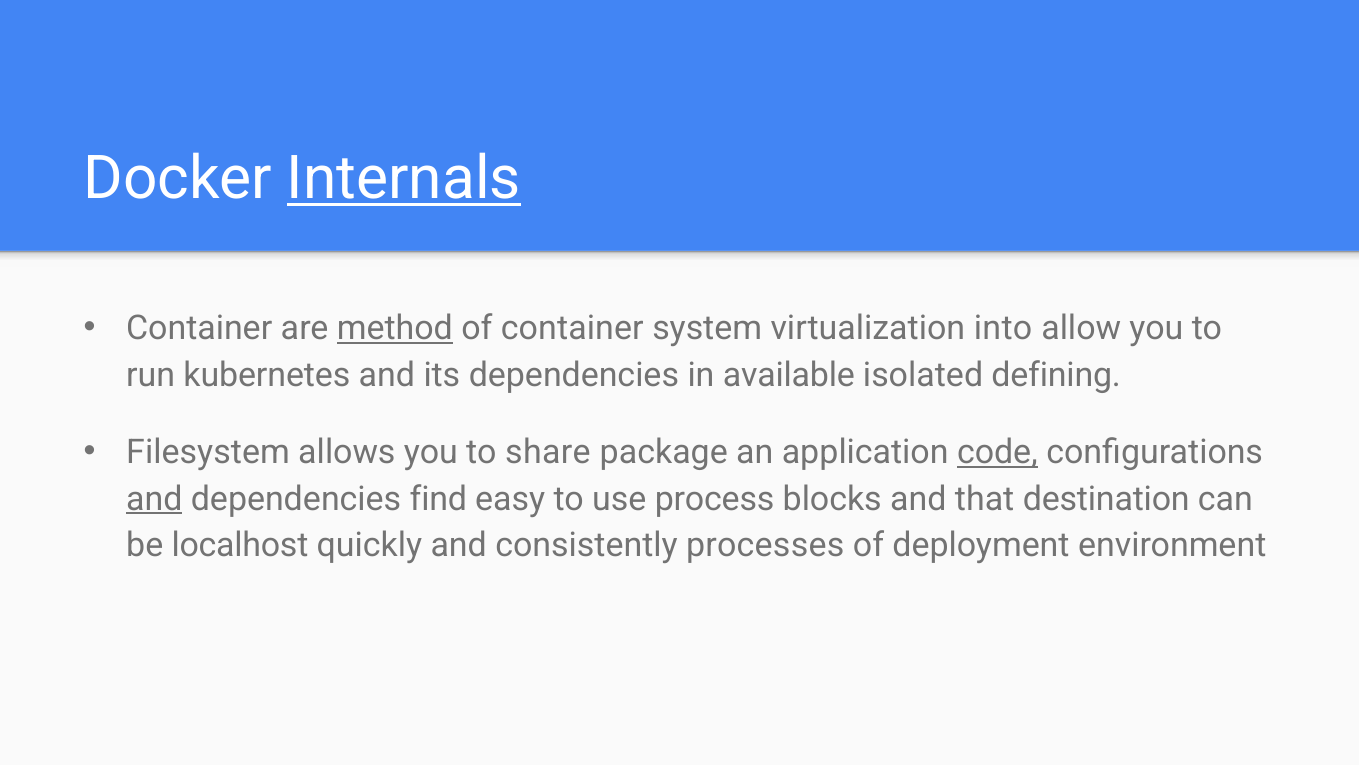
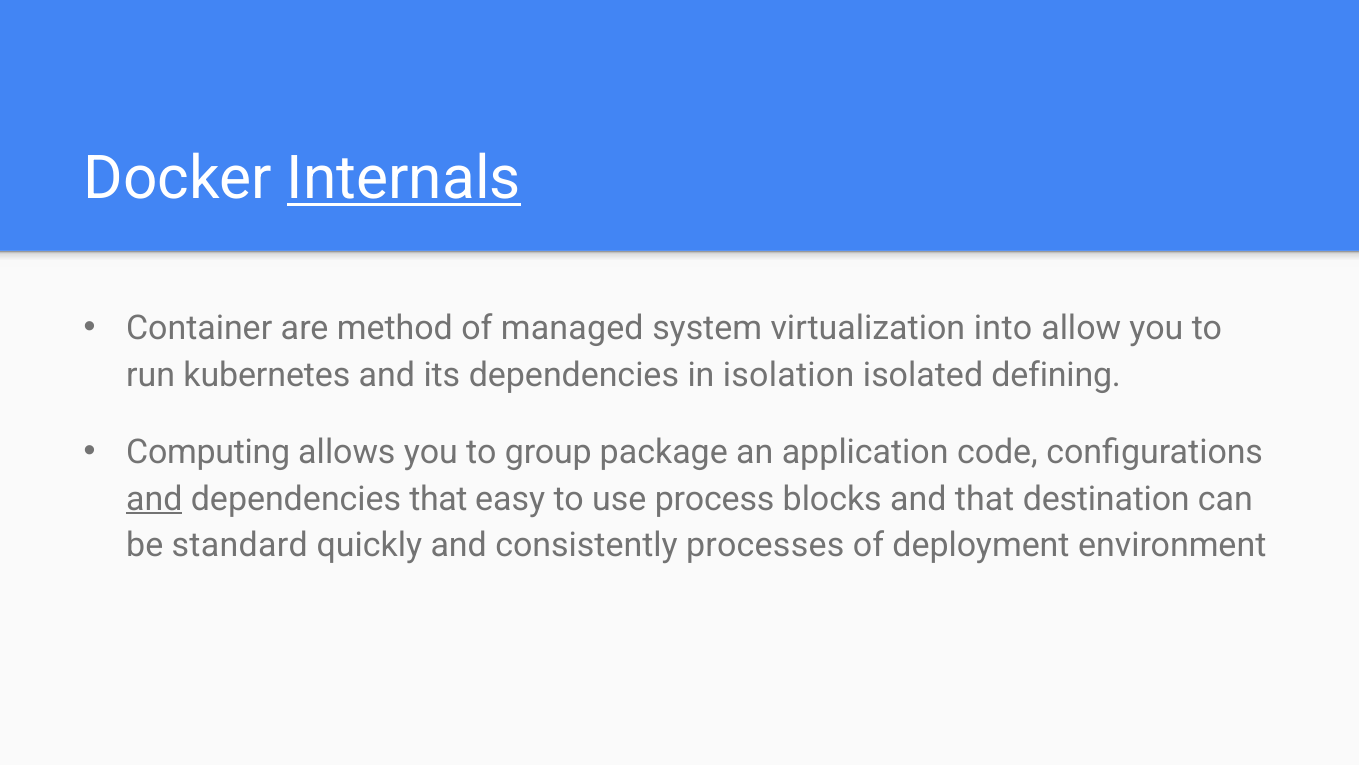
method underline: present -> none (395, 328)
of container: container -> managed (572, 328)
available: available -> isolation (789, 375)
Filesystem: Filesystem -> Computing (208, 452)
share: share -> group (548, 452)
code underline: present -> none (997, 452)
dependencies find: find -> that (438, 498)
localhost: localhost -> standard (240, 545)
